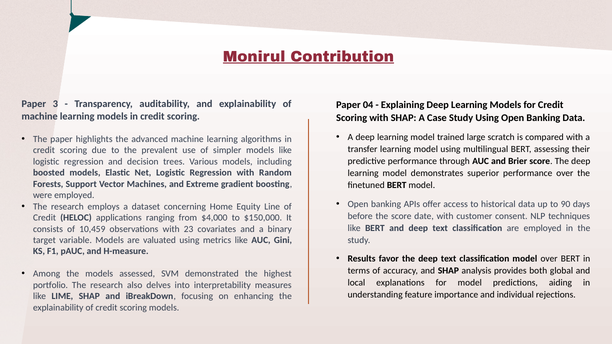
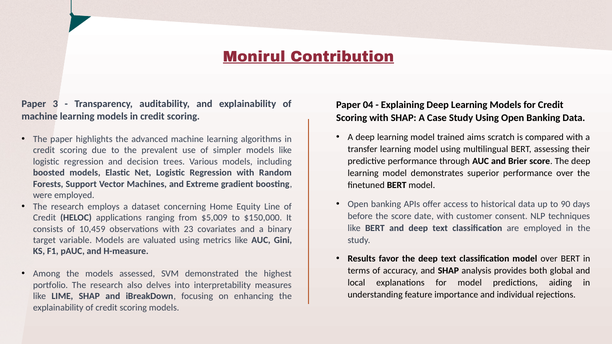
large: large -> aims (476, 137)
$4,000: $4,000 -> $5,009 (214, 218)
